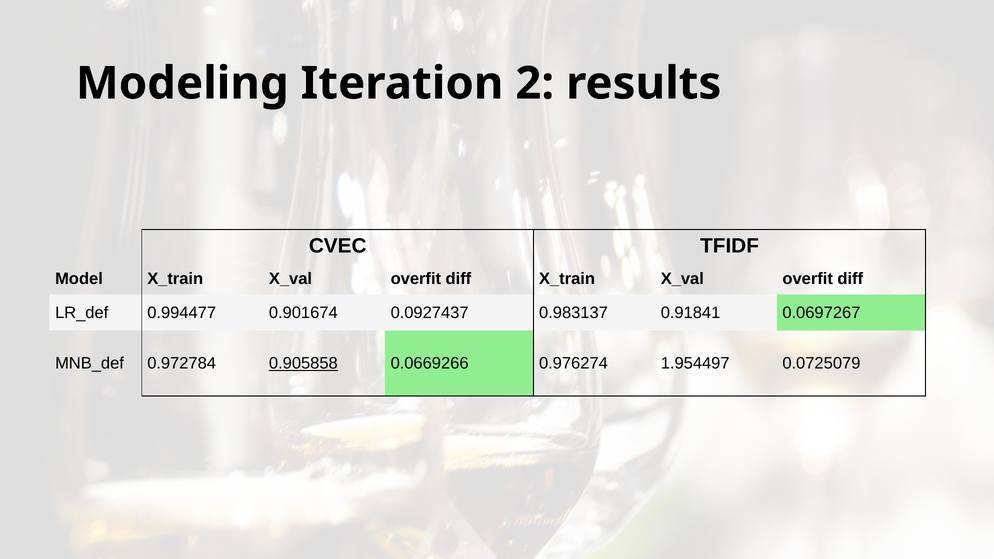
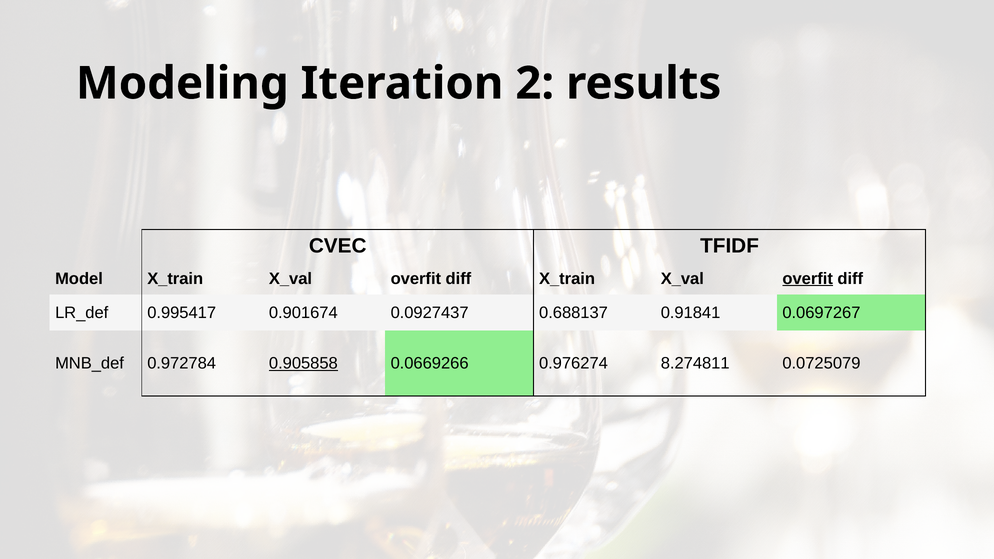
overfit underline: none -> present (808, 279)
0.994477: 0.994477 -> 0.995417 (182, 313)
0.983137: 0.983137 -> 0.688137 (574, 313)
1.954497: 1.954497 -> 8.274811 (695, 364)
